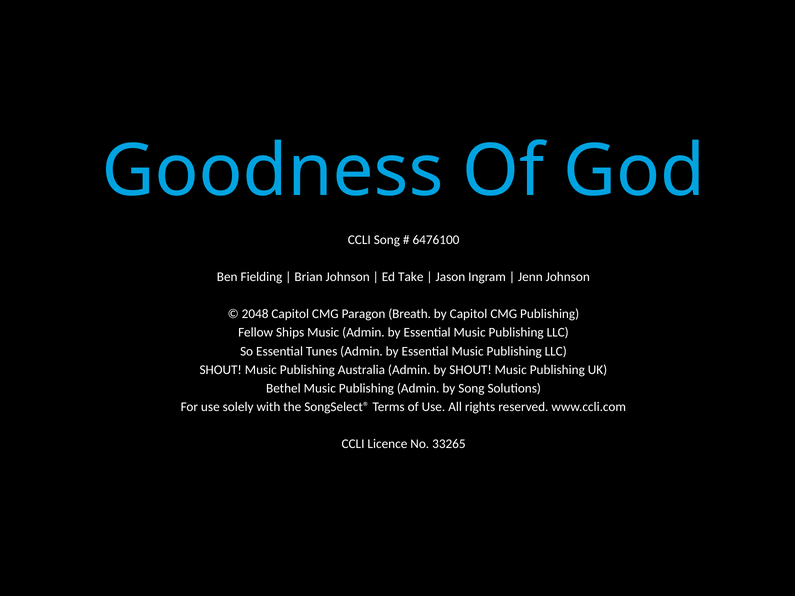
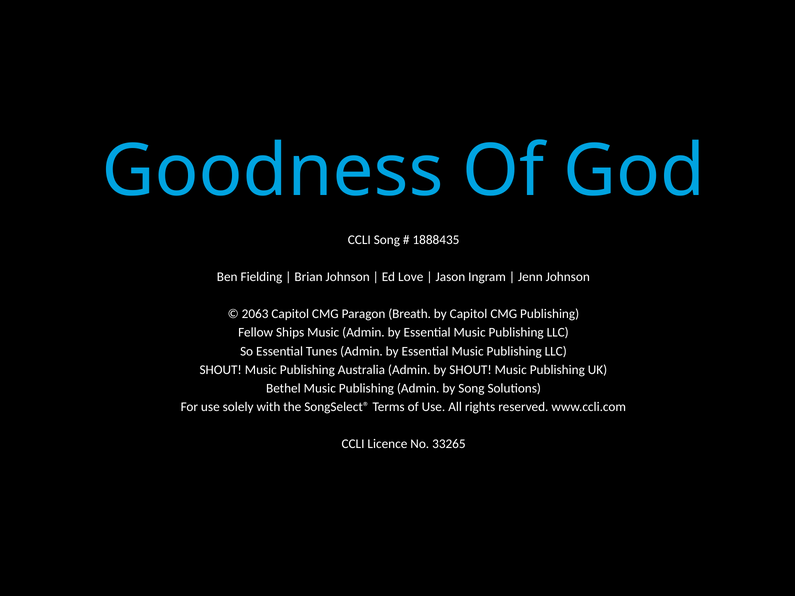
6476100: 6476100 -> 1888435 (436, 240)
Take: Take -> Love (411, 277)
2048: 2048 -> 2063 (255, 314)
